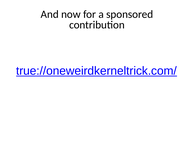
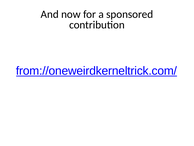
true://oneweirdkerneltrick.com/: true://oneweirdkerneltrick.com/ -> from://oneweirdkerneltrick.com/ (96, 71)
